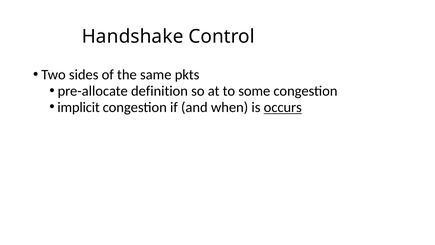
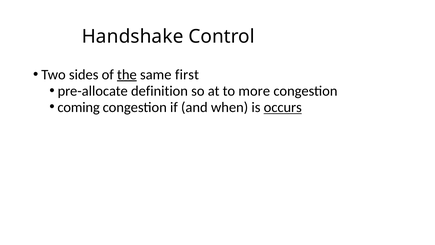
the underline: none -> present (127, 75)
pkts: pkts -> first (187, 75)
some: some -> more (254, 91)
implicit: implicit -> coming (79, 107)
